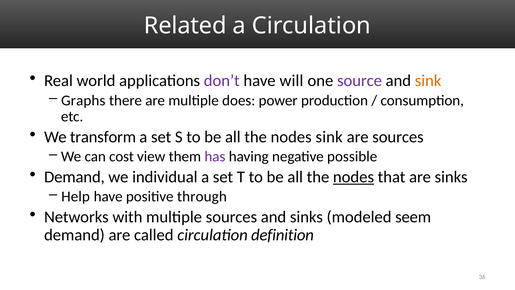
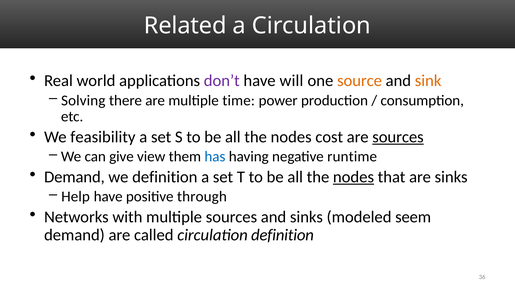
source colour: purple -> orange (360, 81)
Graphs: Graphs -> Solving (83, 100)
does: does -> time (239, 100)
transform: transform -> feasibility (103, 137)
nodes sink: sink -> cost (329, 137)
sources underline: none -> present (398, 137)
cost: cost -> give (121, 156)
has colour: purple -> blue (215, 156)
possible: possible -> runtime (352, 156)
we individual: individual -> definition (165, 177)
